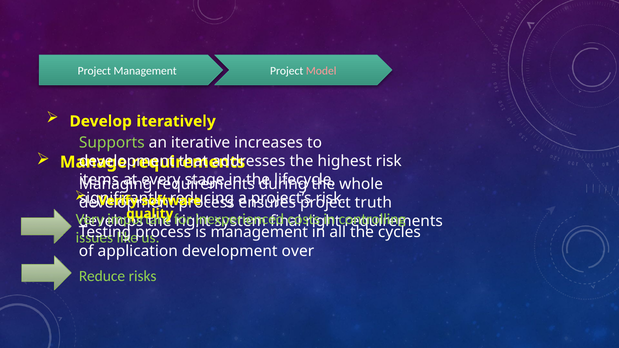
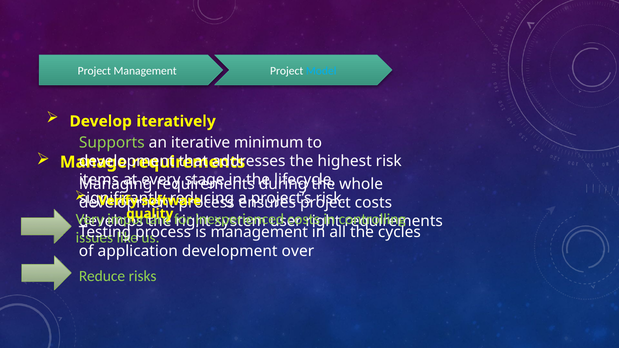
Model colour: pink -> light blue (321, 71)
increases: increases -> minimum (269, 143)
truth: truth -> costs (373, 203)
final: final -> user (286, 221)
